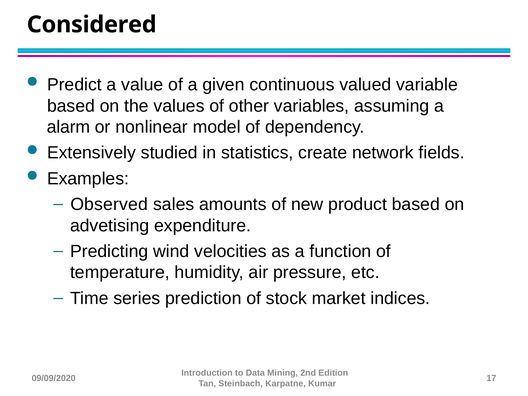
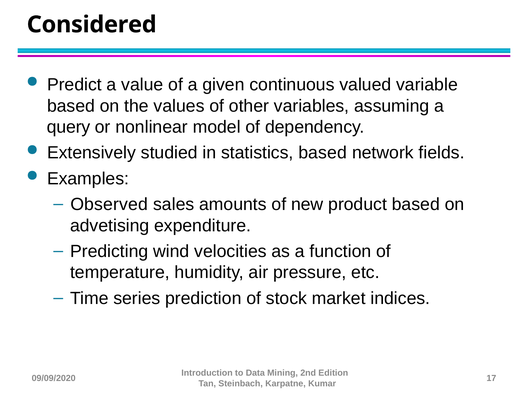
alarm: alarm -> query (69, 127)
statistics create: create -> based (323, 153)
